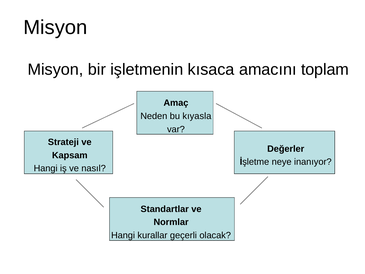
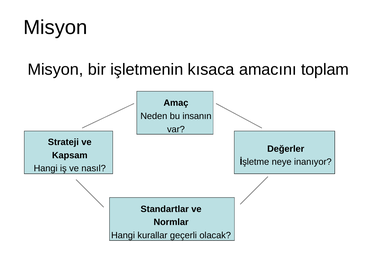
kıyasla: kıyasla -> insanın (197, 116)
